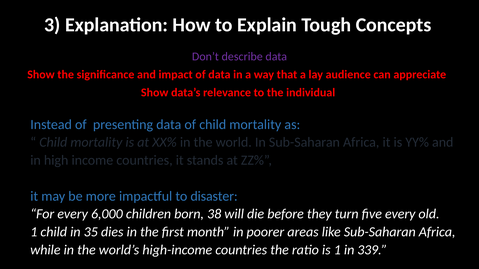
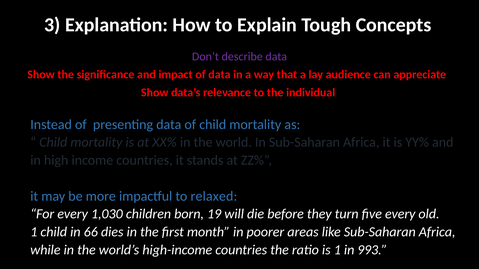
disaster: disaster -> relaxed (214, 196)
6,000: 6,000 -> 1,030 (107, 214)
38: 38 -> 19 (214, 214)
35: 35 -> 66 (91, 232)
339: 339 -> 993 (372, 250)
